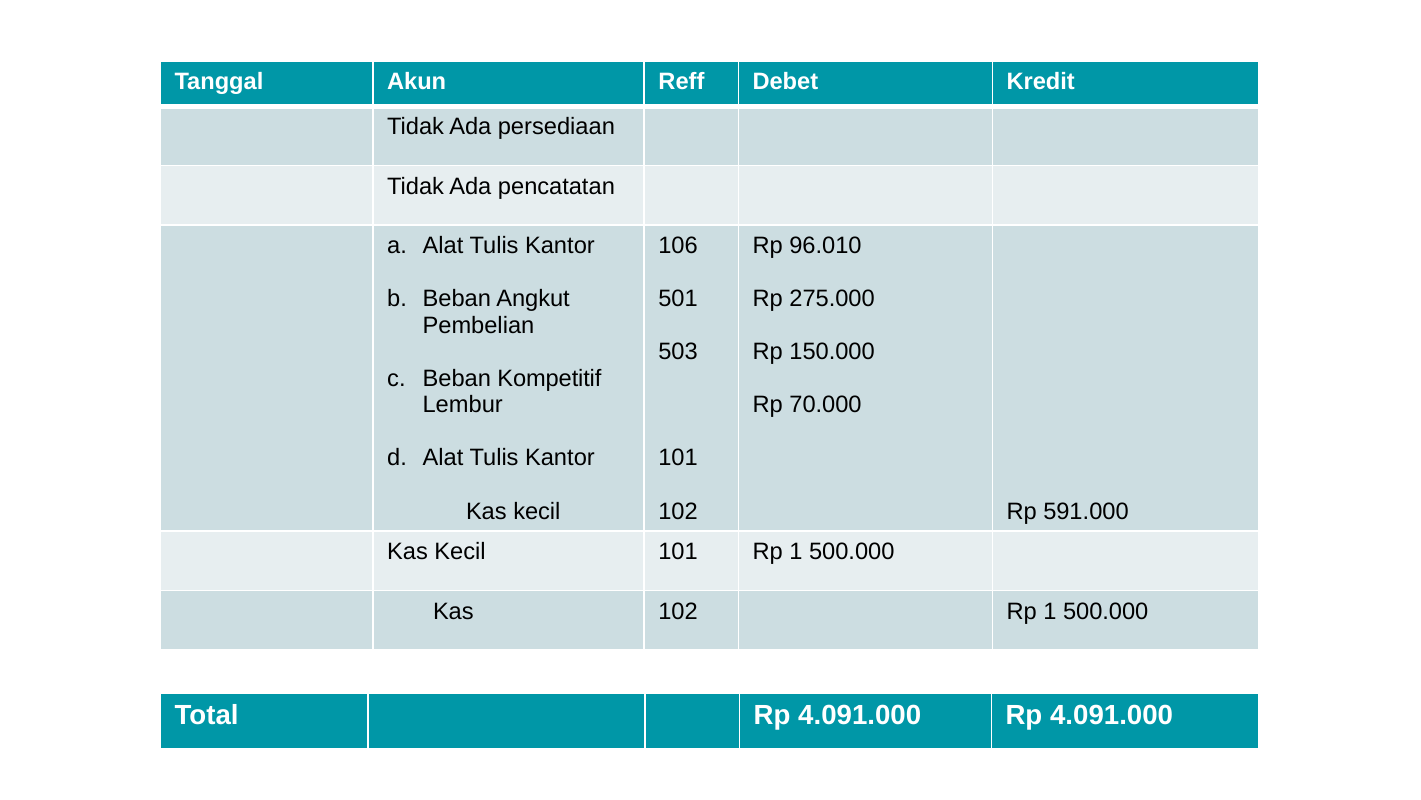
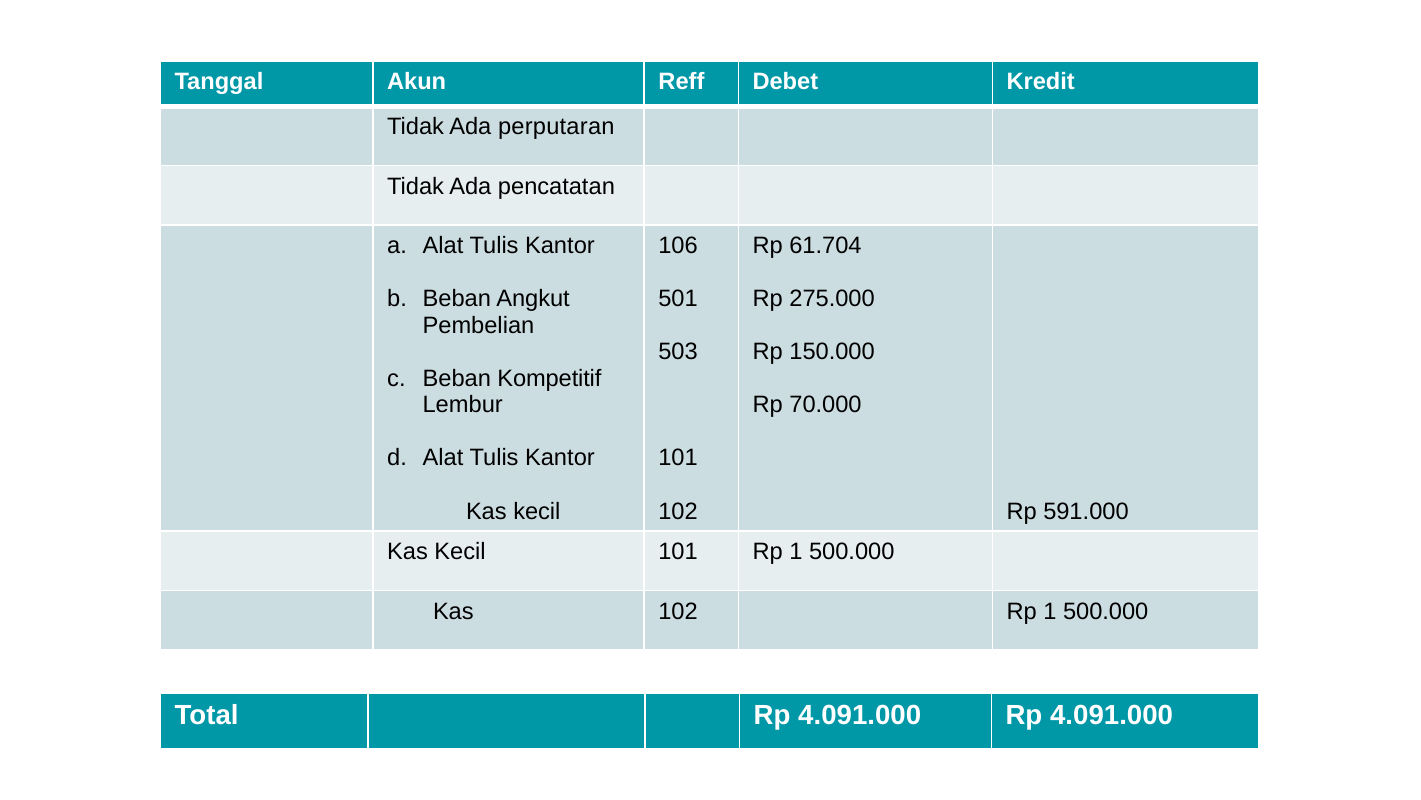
persediaan: persediaan -> perputaran (556, 127)
96.010: 96.010 -> 61.704 (825, 246)
